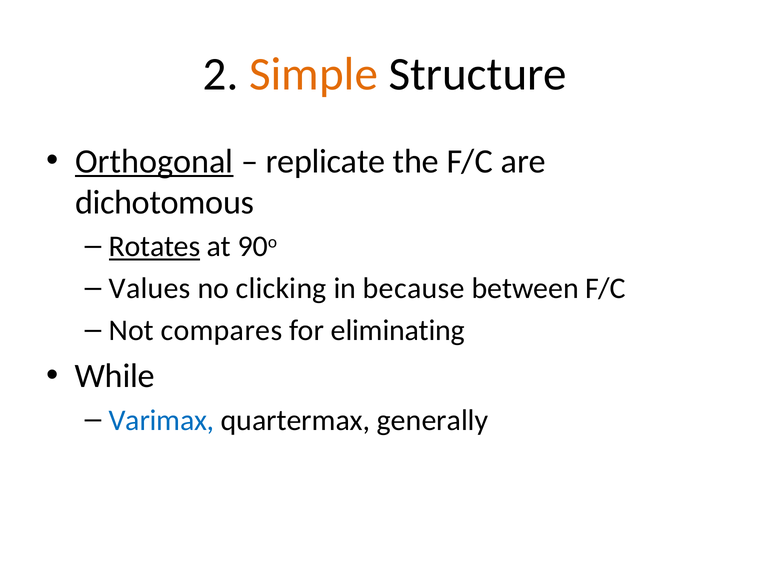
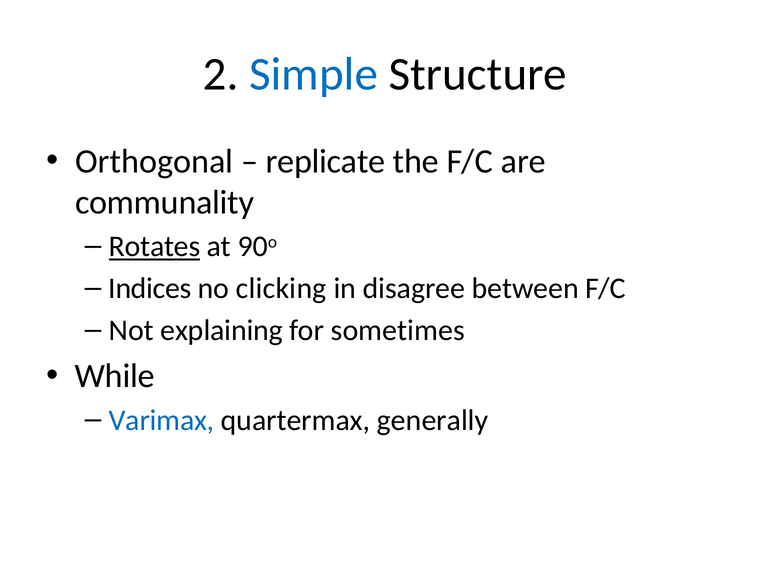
Simple colour: orange -> blue (313, 75)
Orthogonal underline: present -> none (154, 162)
dichotomous: dichotomous -> communality (165, 203)
Values: Values -> Indices (150, 289)
because: because -> disagree (414, 289)
compares: compares -> explaining (222, 331)
eliminating: eliminating -> sometimes (398, 331)
